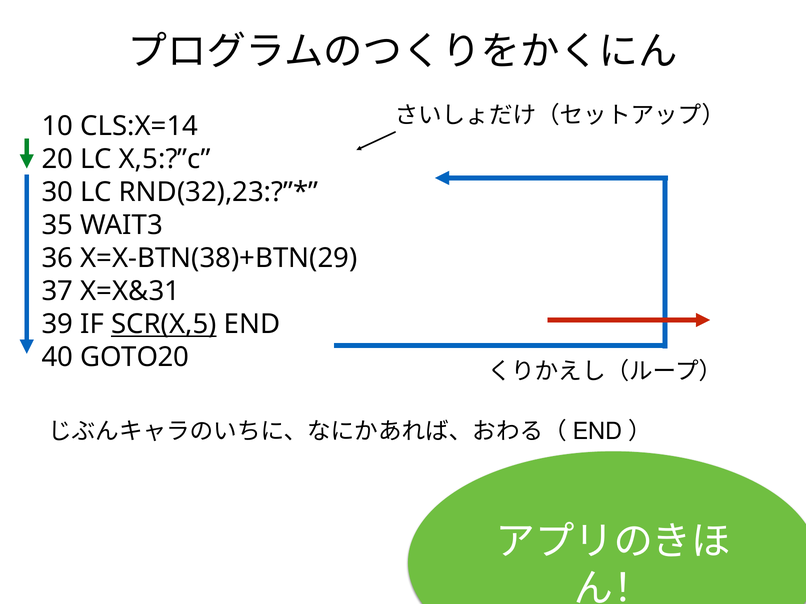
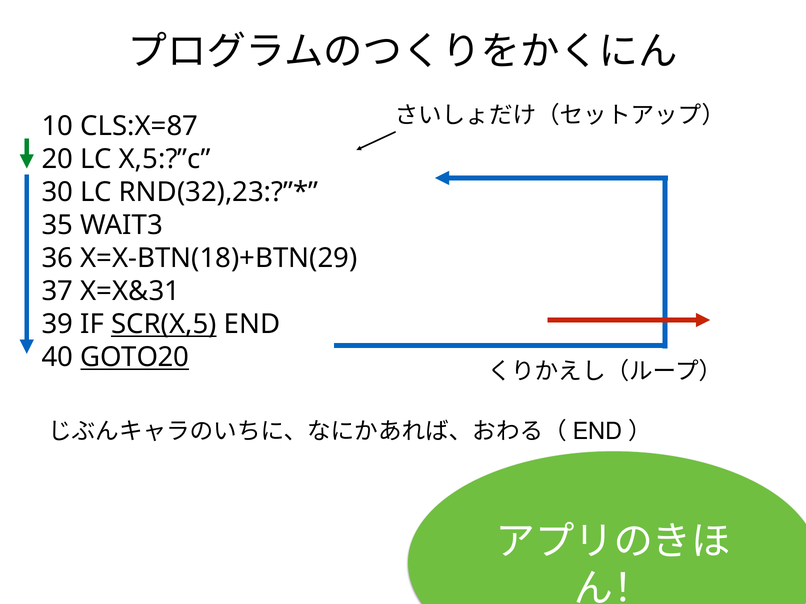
CLS:X=14: CLS:X=14 -> CLS:X=87 (139, 126)
X=X-BTN(38)+BTN(29: X=X-BTN(38)+BTN(29 -> X=X-BTN(18)+BTN(29 (219, 258)
GOTO20 underline: none -> present (135, 358)
